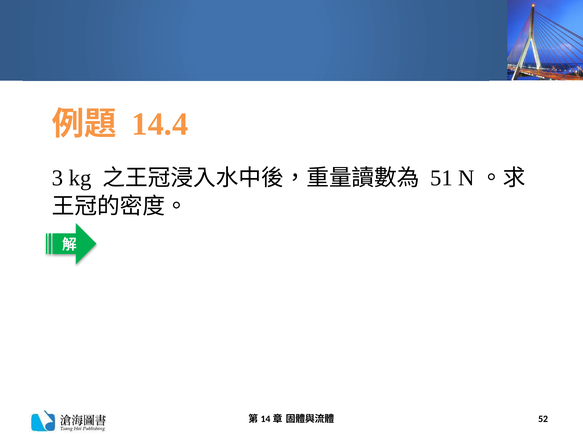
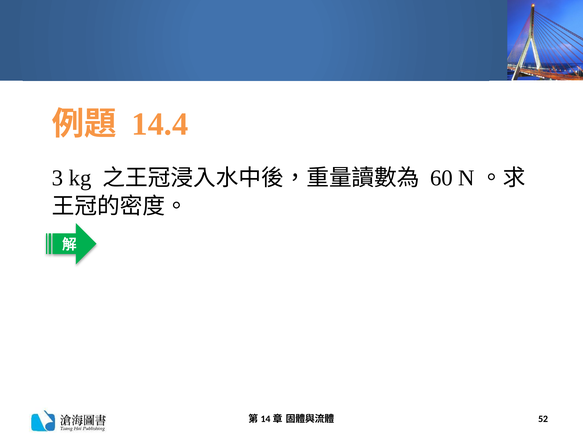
51: 51 -> 60 (441, 178)
